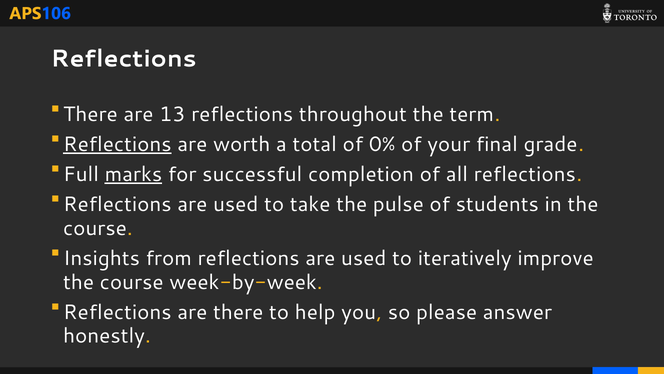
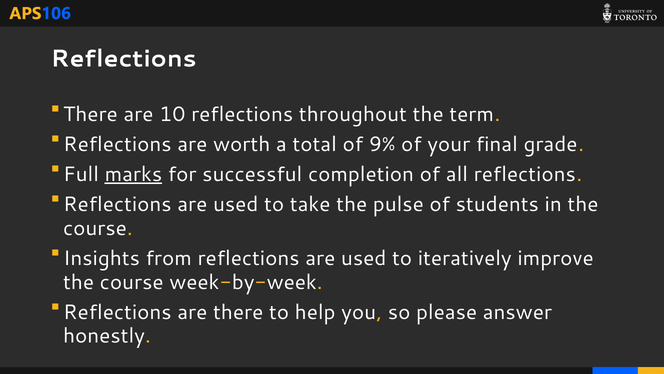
13: 13 -> 10 (172, 114)
Reflections underline: present -> none (117, 144)
0%: 0% -> 9% (382, 144)
